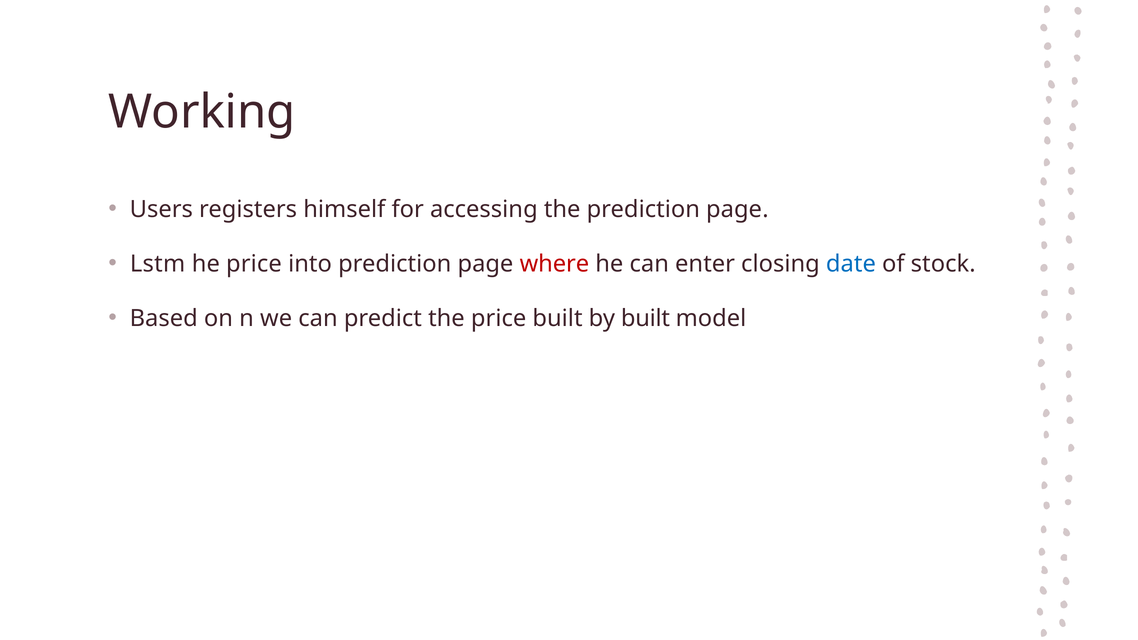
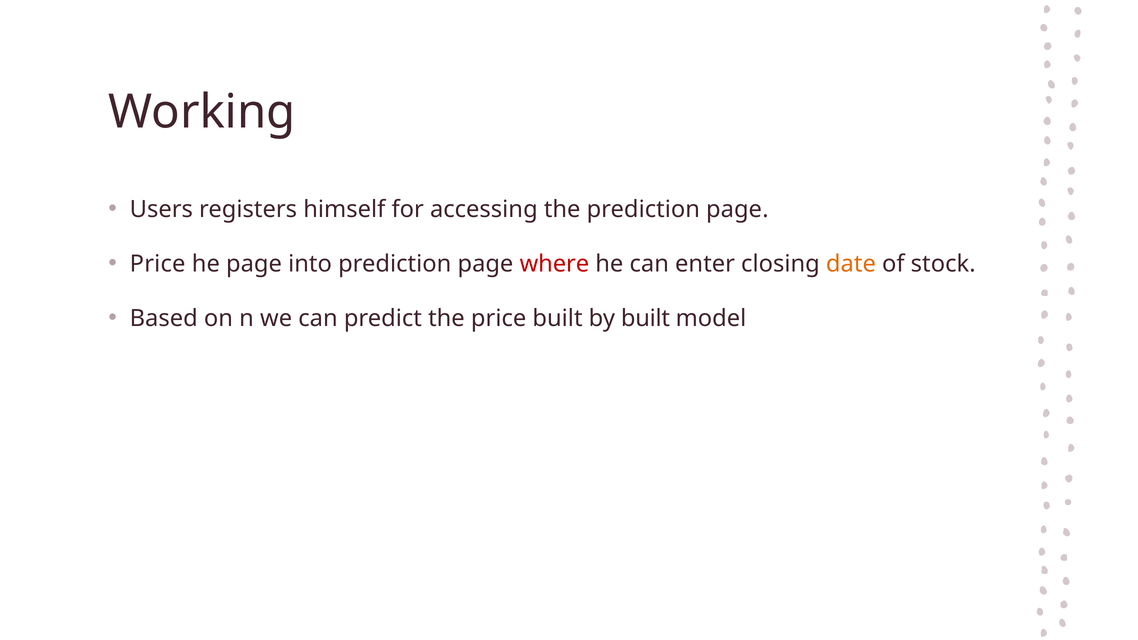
Lstm: Lstm -> Price (158, 264)
he price: price -> page (254, 264)
date colour: blue -> orange (851, 264)
